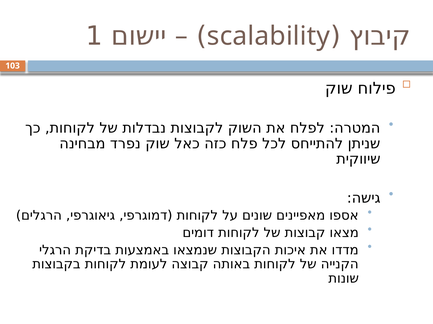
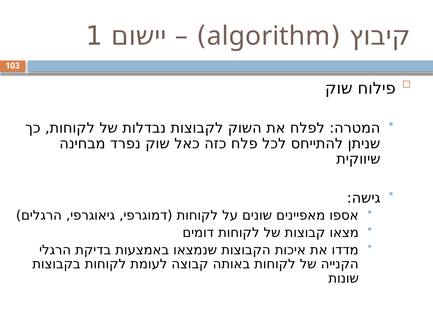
scalability: scalability -> algorithm (269, 36)
